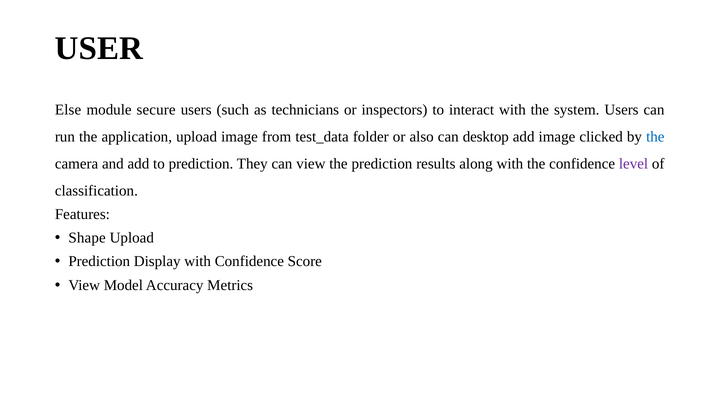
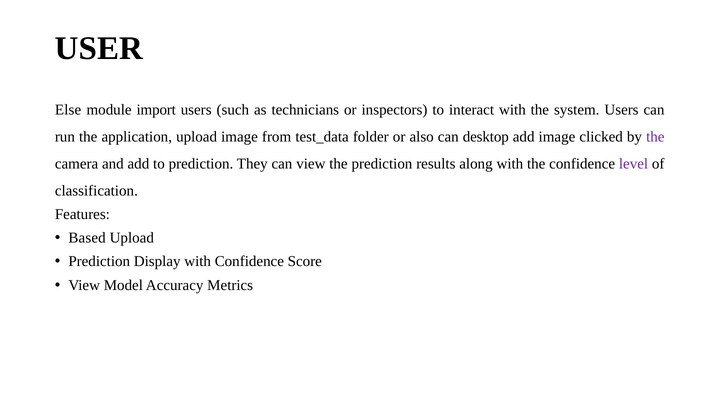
secure: secure -> import (156, 110)
the colour: blue -> purple (655, 137)
Shape: Shape -> Based (87, 238)
